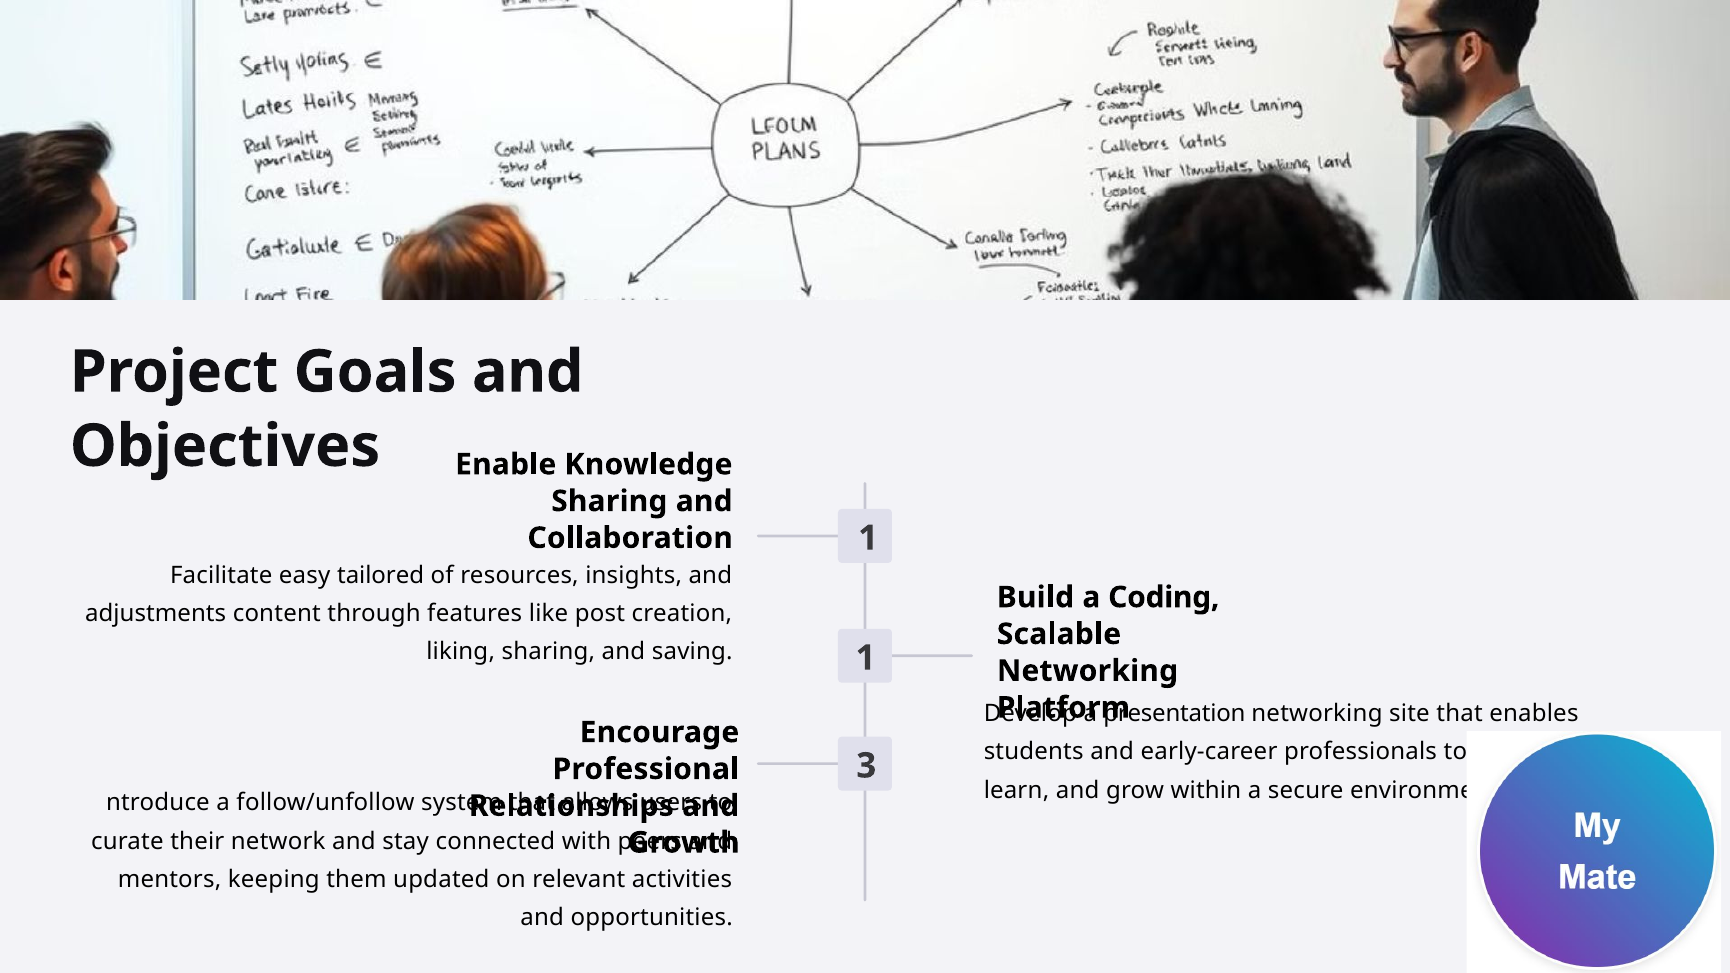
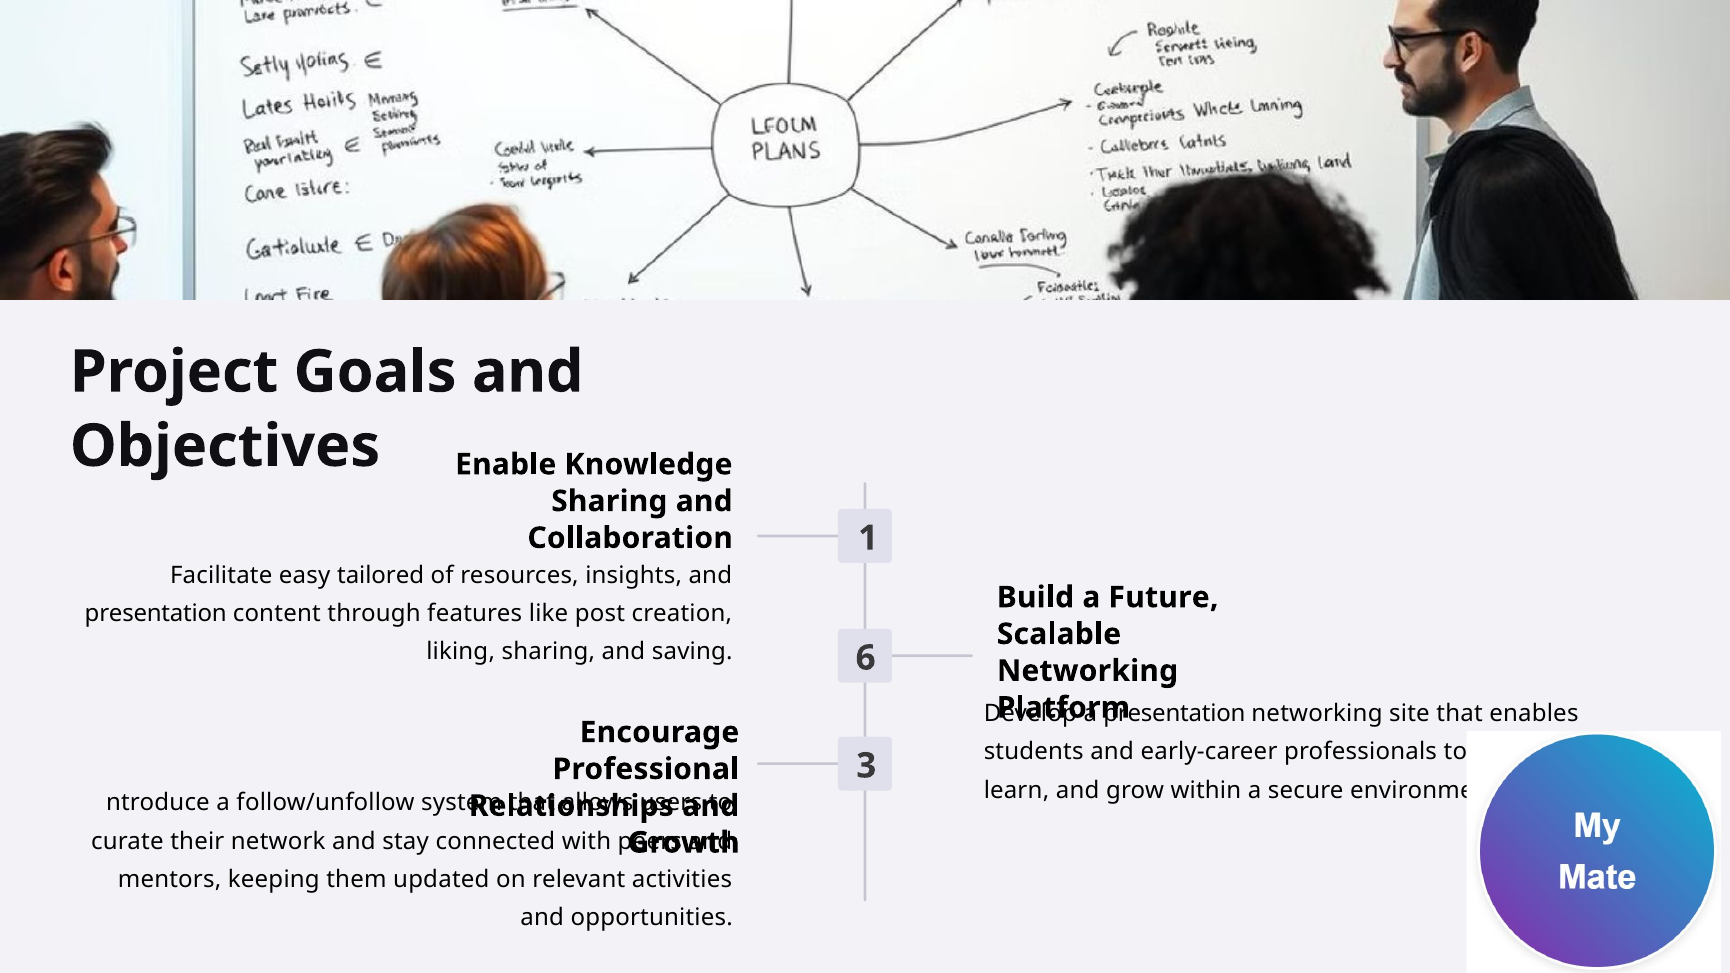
Coding: Coding -> Future (1163, 597)
adjustments: adjustments -> presentation (156, 614)
saving 1: 1 -> 6 (866, 658)
